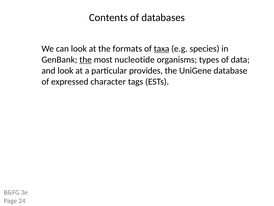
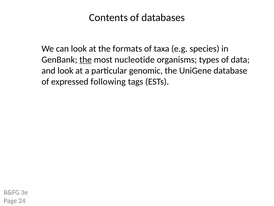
taxa underline: present -> none (162, 49)
provides: provides -> genomic (146, 70)
character: character -> following (108, 81)
